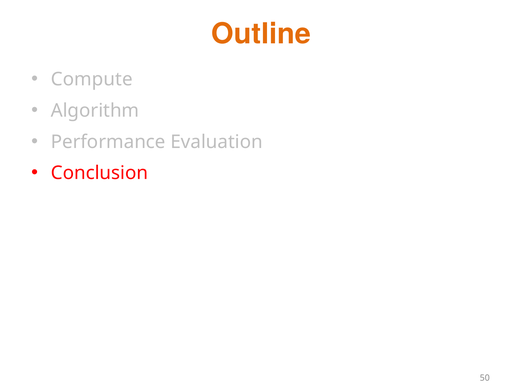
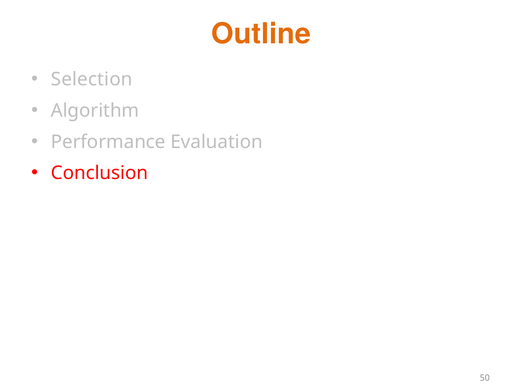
Compute: Compute -> Selection (92, 79)
